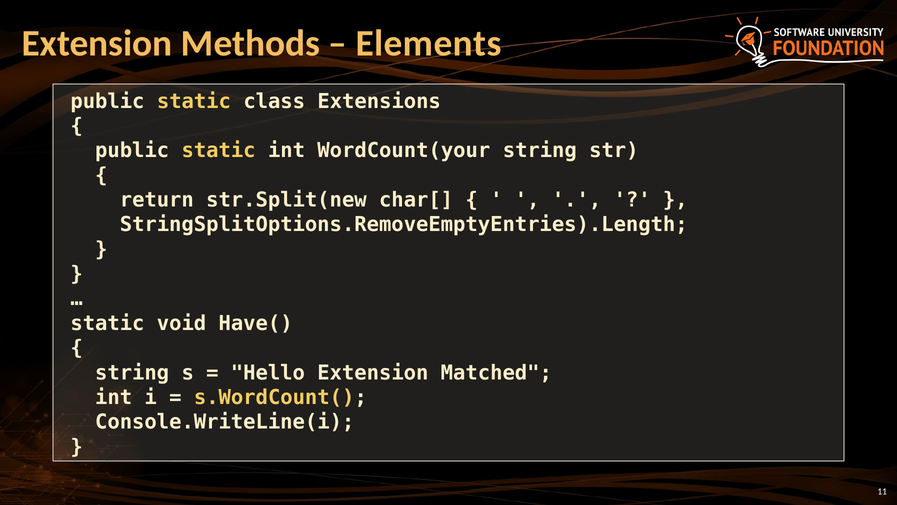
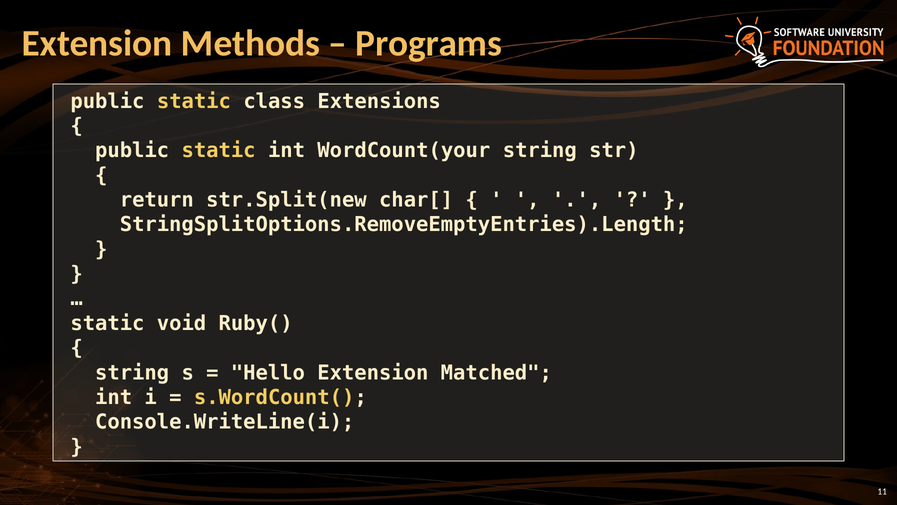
Elements: Elements -> Programs (429, 44)
Have(: Have( -> Ruby( (256, 323)
